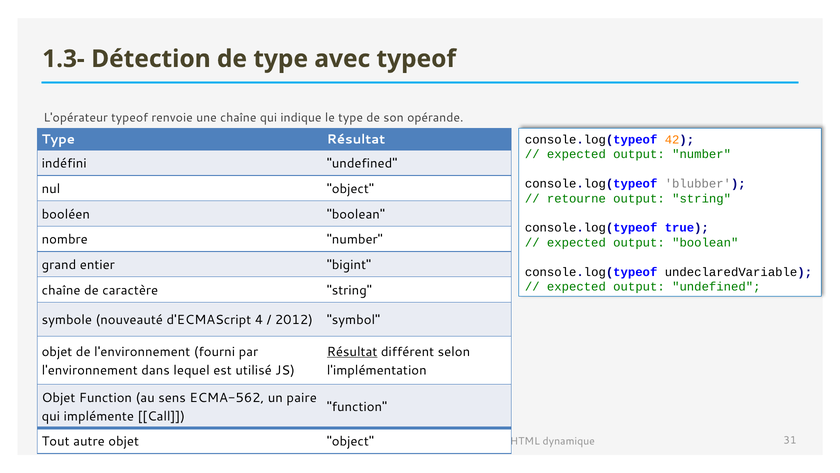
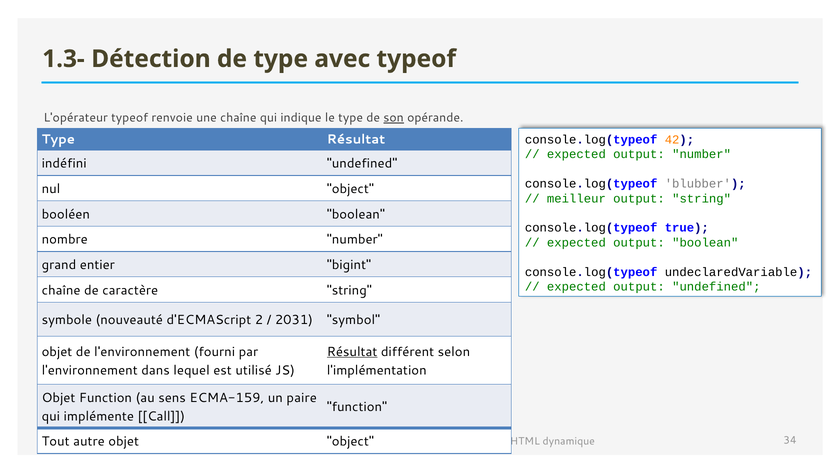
son underline: none -> present (394, 118)
retourne: retourne -> meilleur (576, 198)
4: 4 -> 2 (259, 320)
2012: 2012 -> 2031 (294, 320)
ECMA-562: ECMA-562 -> ECMA-159 (227, 397)
31: 31 -> 34 (790, 440)
